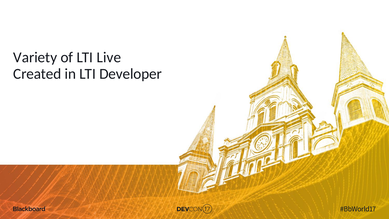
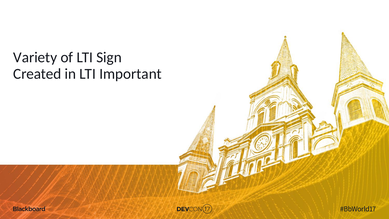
Live: Live -> Sign (109, 57)
Developer: Developer -> Important (131, 74)
